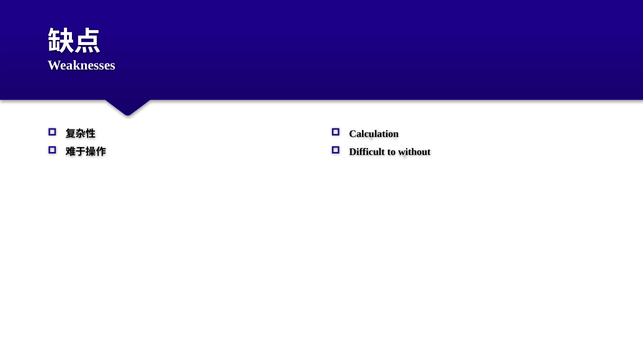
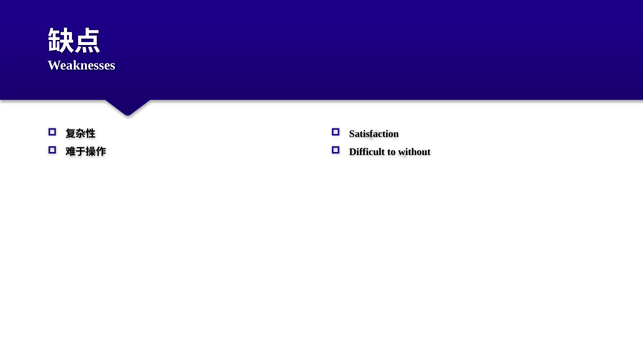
Calculation: Calculation -> Satisfaction (374, 134)
